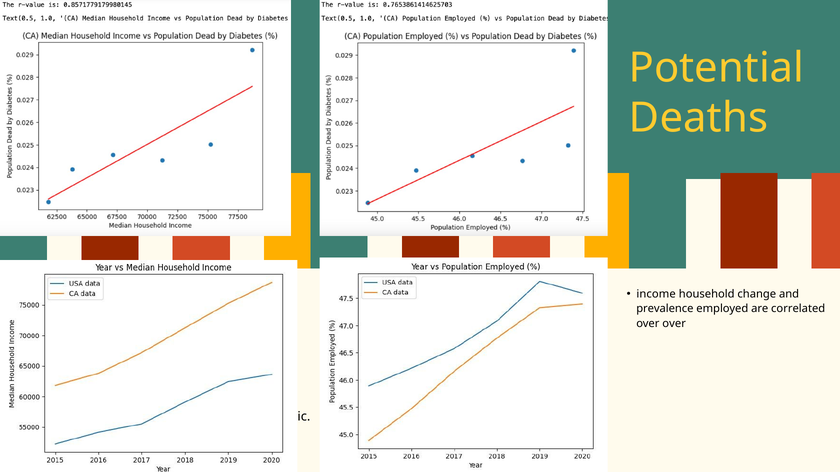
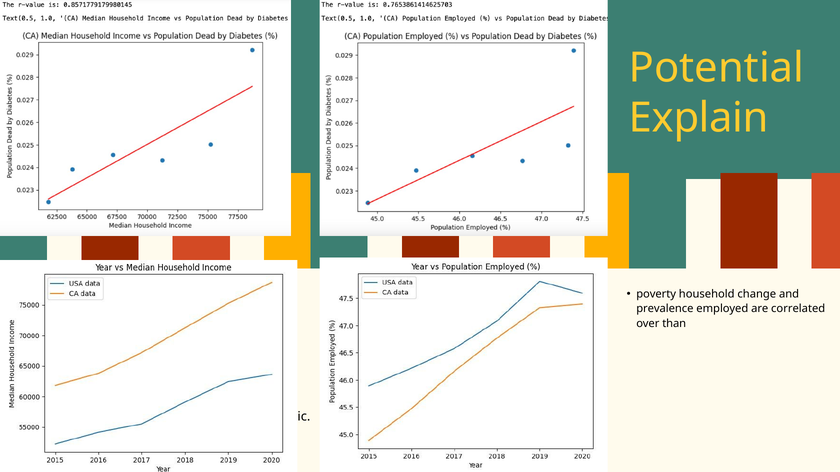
Deaths: Deaths -> Explain (699, 118)
income: income -> poverty (656, 294)
over over: over -> than (674, 324)
